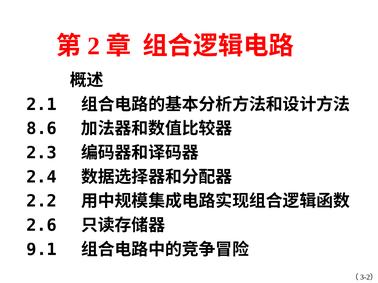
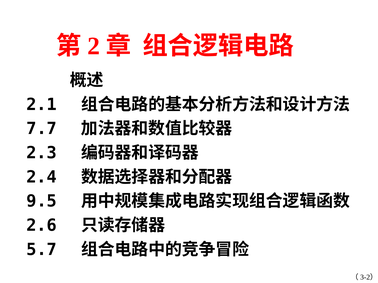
8.6: 8.6 -> 7.7 (42, 129)
2.2: 2.2 -> 9.5 (42, 202)
9.1: 9.1 -> 5.7 (42, 250)
